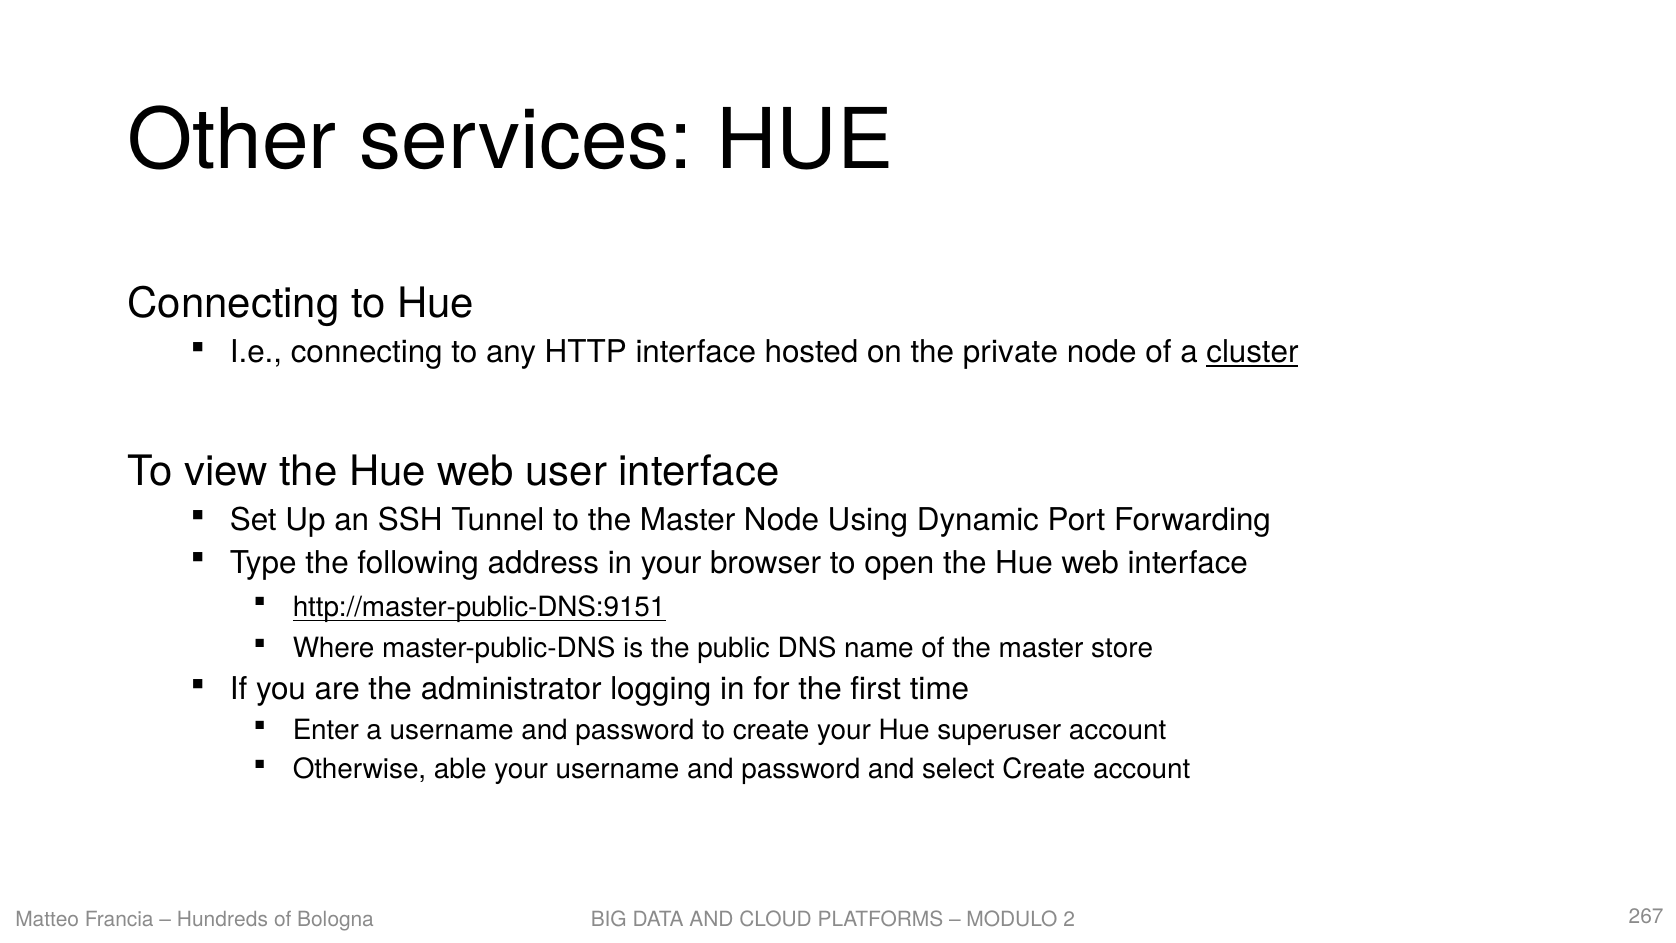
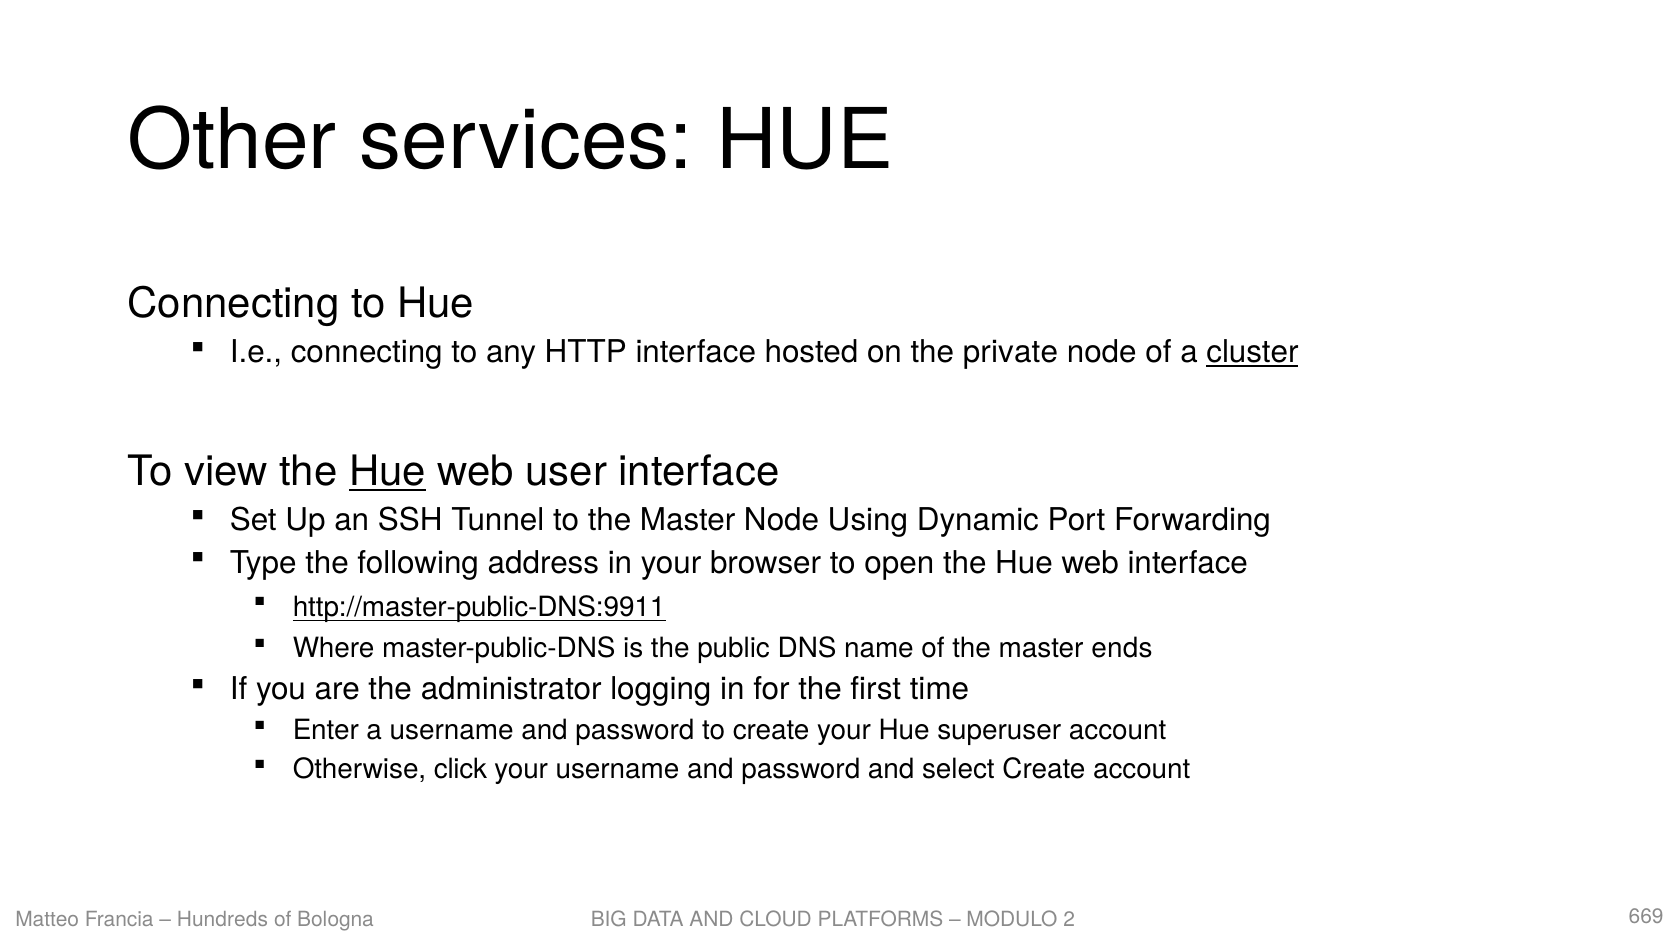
Hue underline: none -> present (388, 472)
http://master-public-DNS:9151: http://master-public-DNS:9151 -> http://master-public-DNS:9911 (479, 608)
store: store -> ends (1122, 648)
able: able -> click (460, 769)
267: 267 -> 669 (1646, 917)
